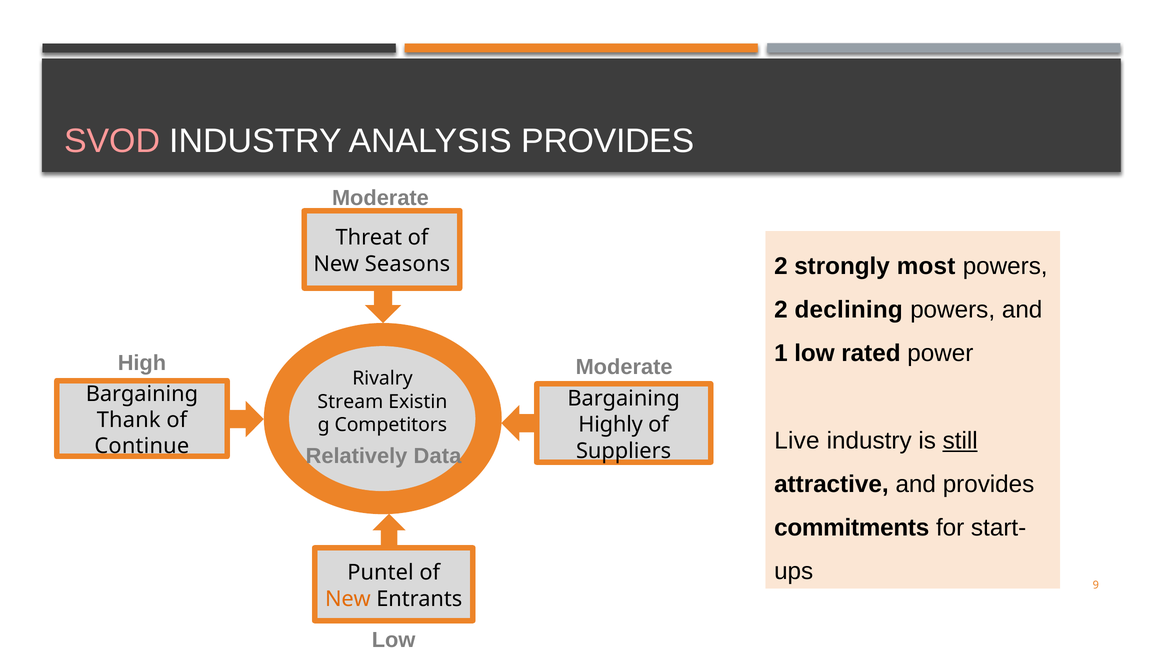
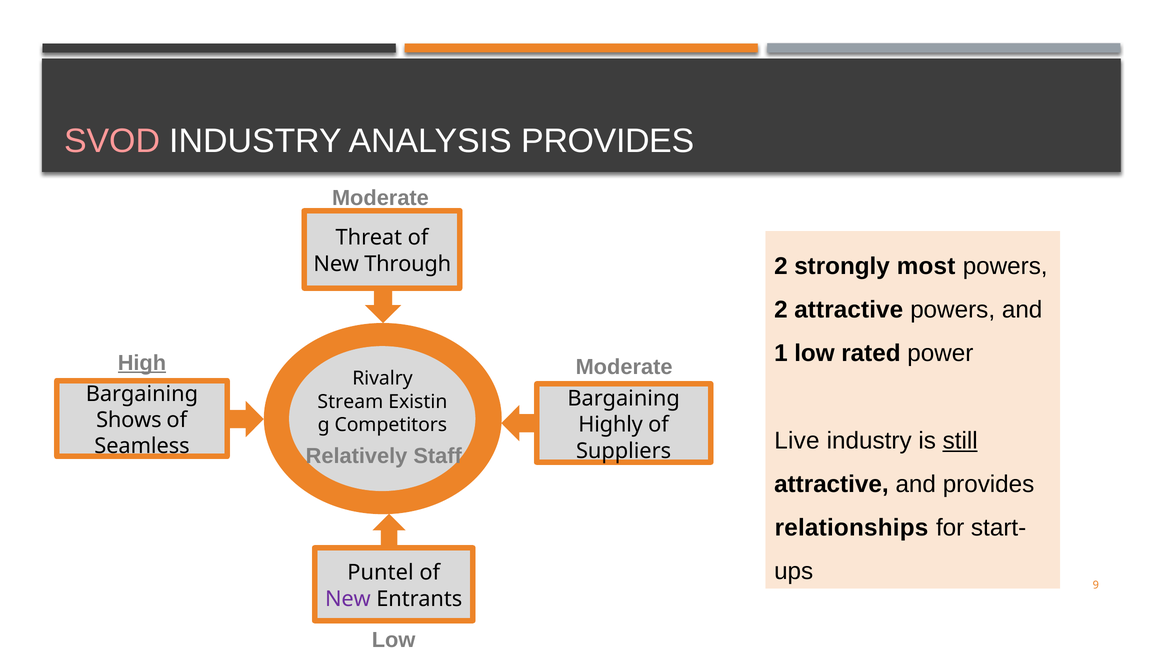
Seasons: Seasons -> Through (408, 264)
2 declining: declining -> attractive (849, 310)
High underline: none -> present (142, 363)
Thank: Thank -> Shows (129, 420)
Continue: Continue -> Seamless (142, 446)
Data: Data -> Staff (438, 456)
commitments: commitments -> relationships (851, 528)
New colour: orange -> purple (348, 599)
